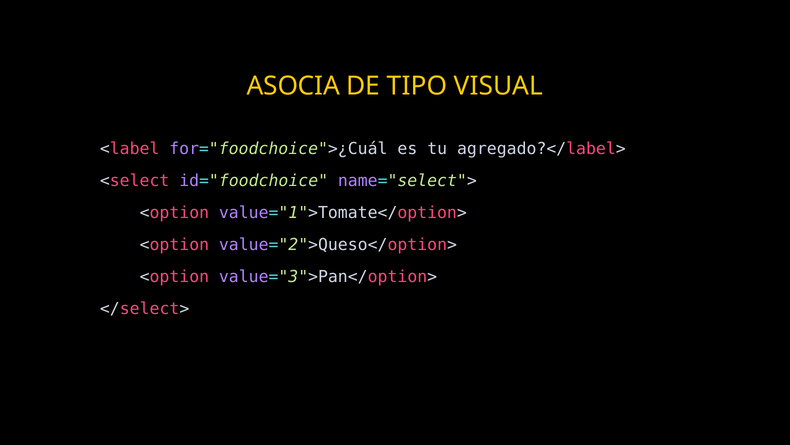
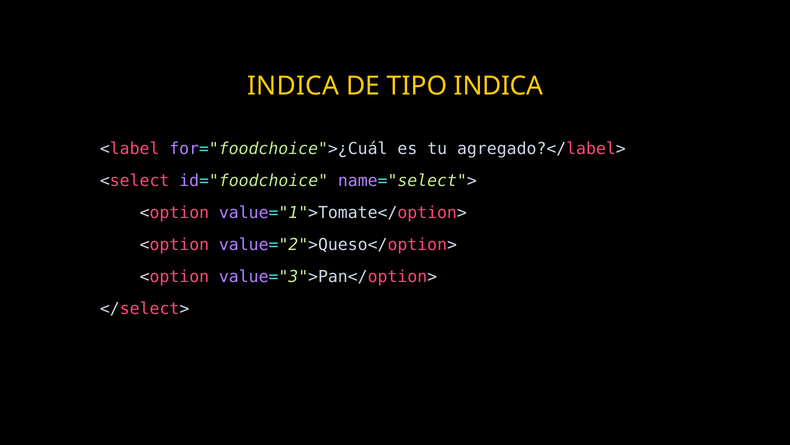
ASOCIA: ASOCIA -> INDICA (293, 86)
TIPO VISUAL: VISUAL -> INDICA (498, 86)
